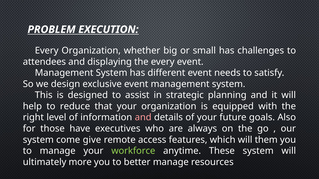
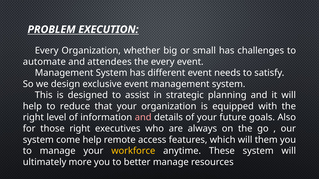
attendees: attendees -> automate (44, 62)
displaying: displaying -> attendees (110, 62)
those have: have -> right (80, 129)
come give: give -> help (92, 140)
workforce colour: light green -> yellow (133, 151)
